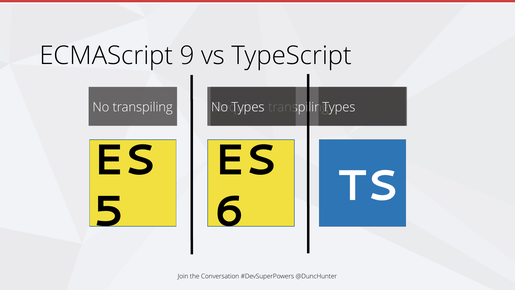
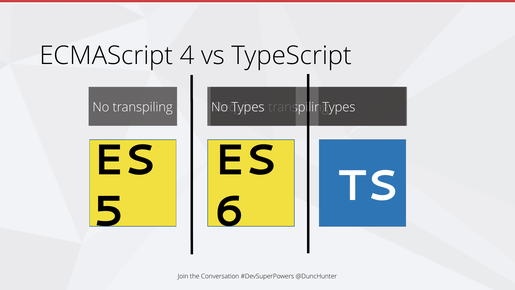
9: 9 -> 4 (187, 56)
